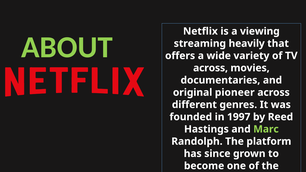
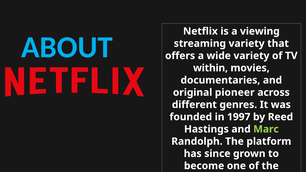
ABOUT colour: light green -> light blue (67, 47)
streaming heavily: heavily -> variety (247, 44)
across: across -> within (211, 68)
